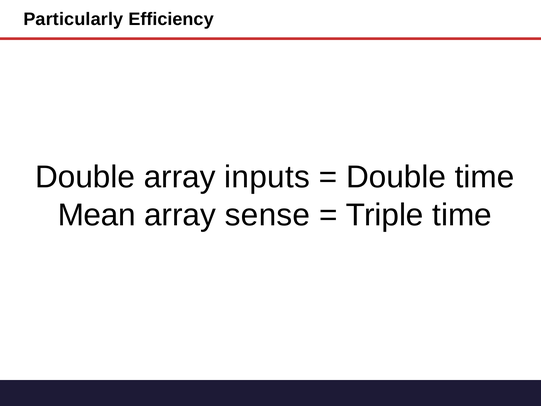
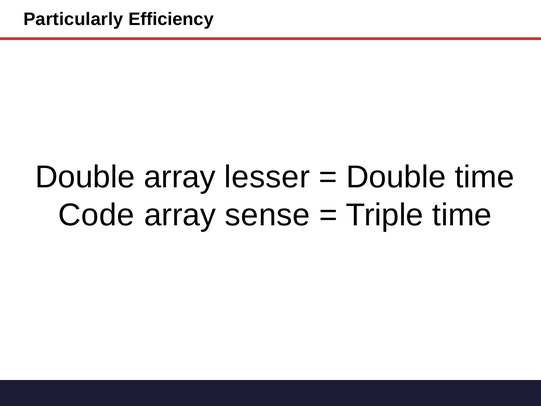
inputs: inputs -> lesser (267, 177)
Mean: Mean -> Code (96, 215)
